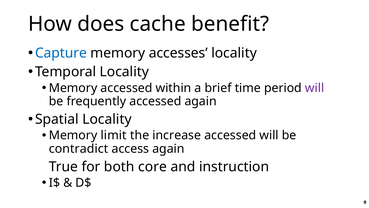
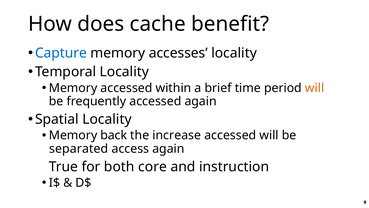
will colour: purple -> orange (315, 88)
limit: limit -> back (114, 135)
contradict: contradict -> separated (79, 148)
